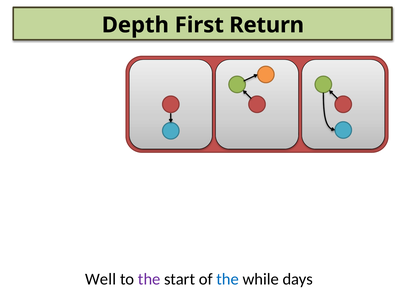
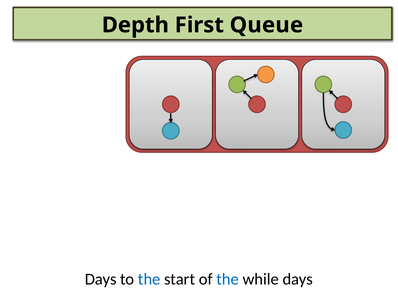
Return: Return -> Queue (266, 25)
Well: Well -> Days (101, 280)
the colour: purple -> blue (149, 280)
